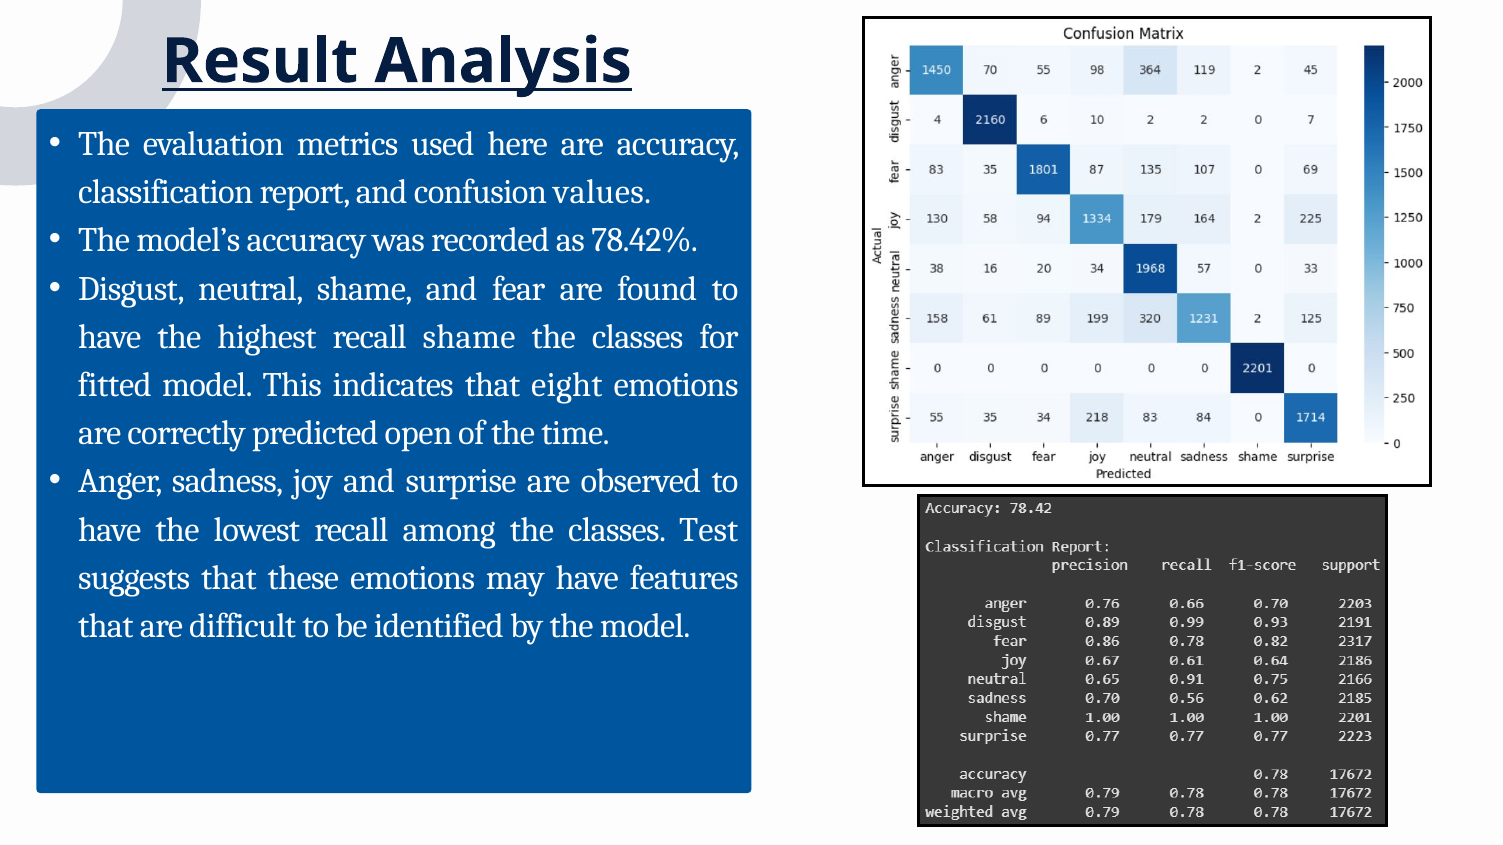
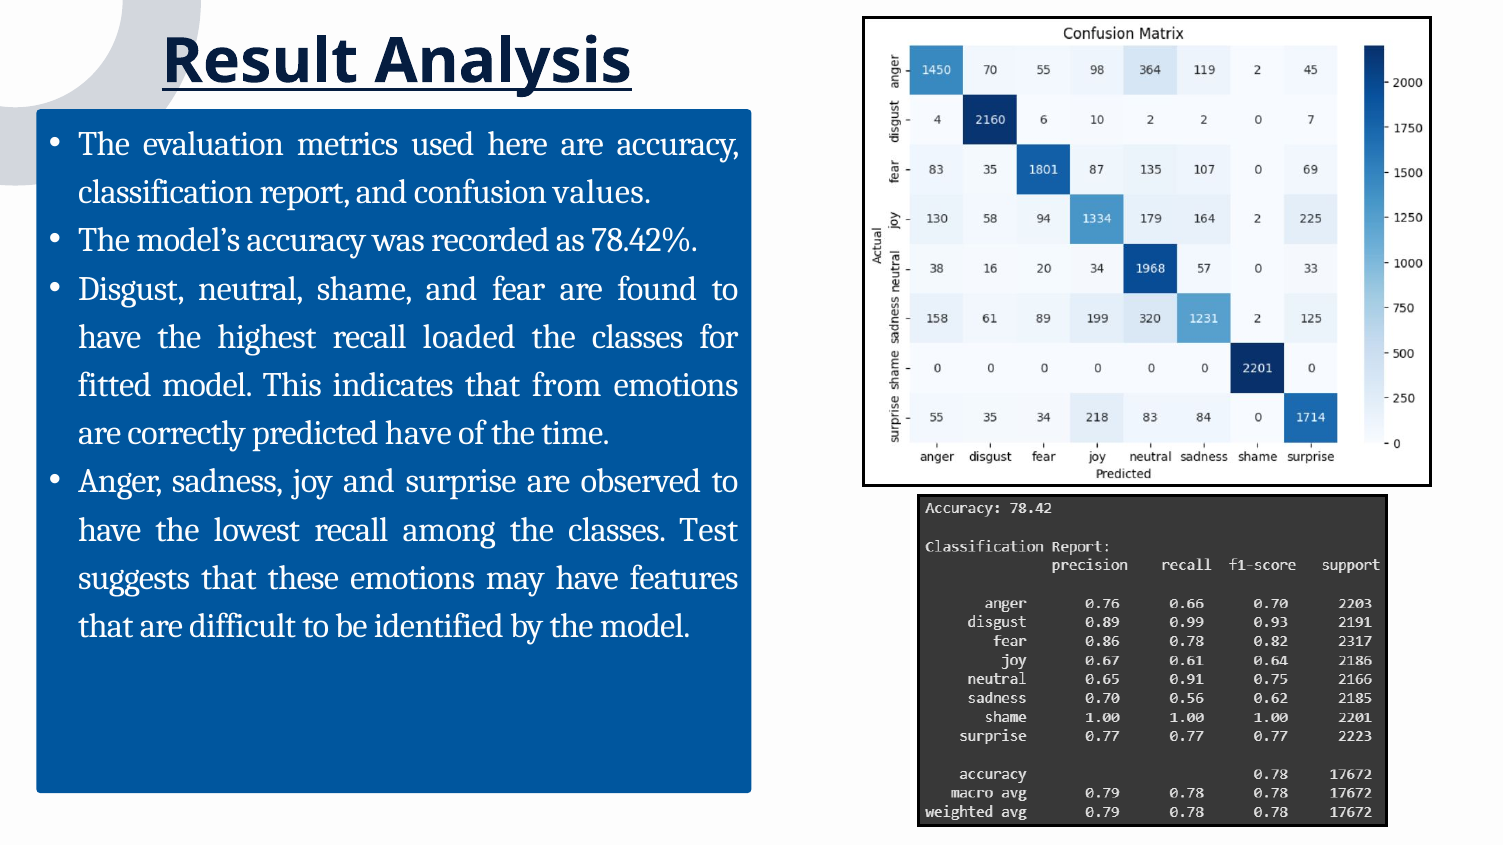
recall shame: shame -> loaded (469, 337)
eight: eight -> from (567, 385)
predicted open: open -> have (418, 434)
